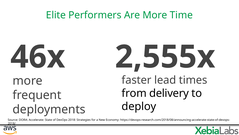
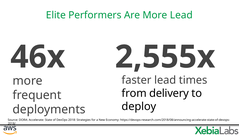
More Time: Time -> Lead (181, 15)
